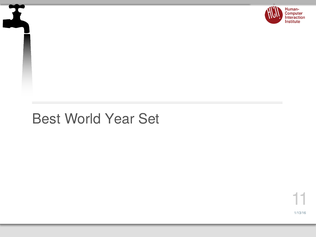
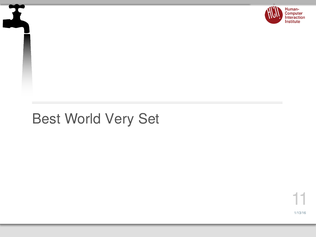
Year: Year -> Very (120, 119)
